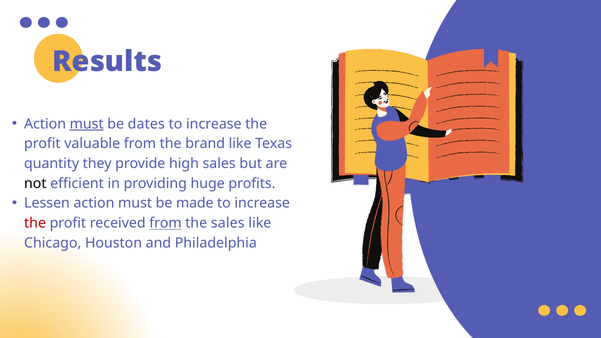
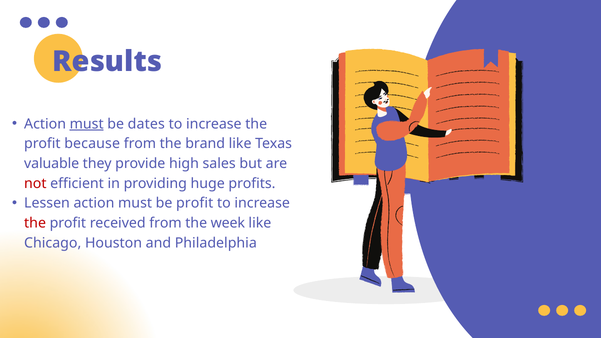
valuable: valuable -> because (92, 144)
quantity: quantity -> valuable (52, 164)
not colour: black -> red (35, 183)
be made: made -> profit (195, 203)
from underline: present -> none (166, 223)
the sales: sales -> week (228, 223)
